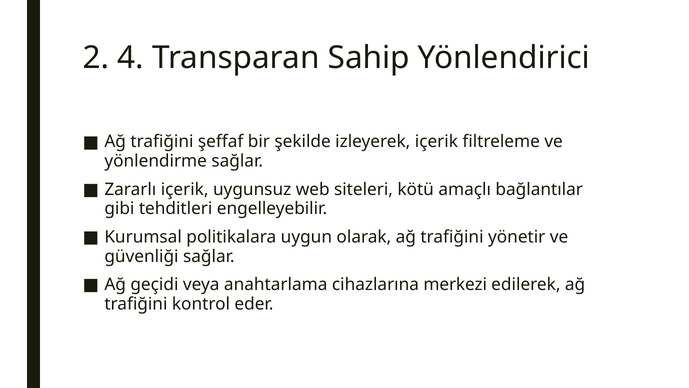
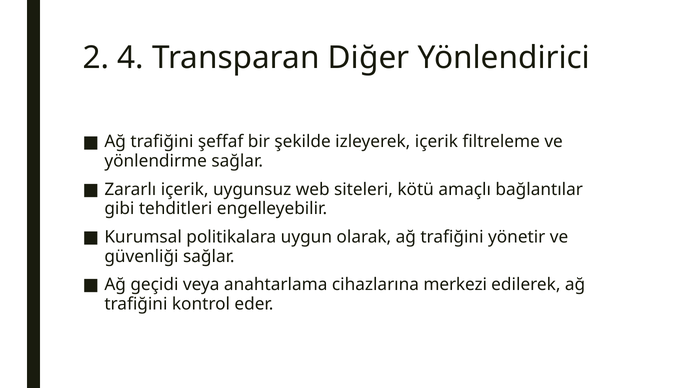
Sahip: Sahip -> Diğer (369, 58)
